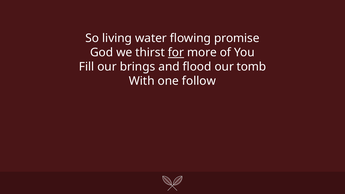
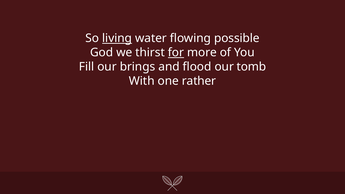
living underline: none -> present (117, 38)
promise: promise -> possible (237, 38)
follow: follow -> rather (199, 81)
